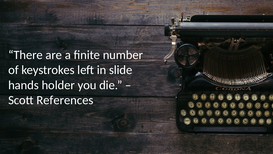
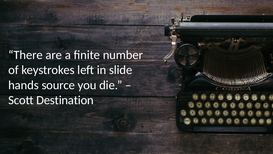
holder: holder -> source (58, 85)
References: References -> Destination (65, 100)
